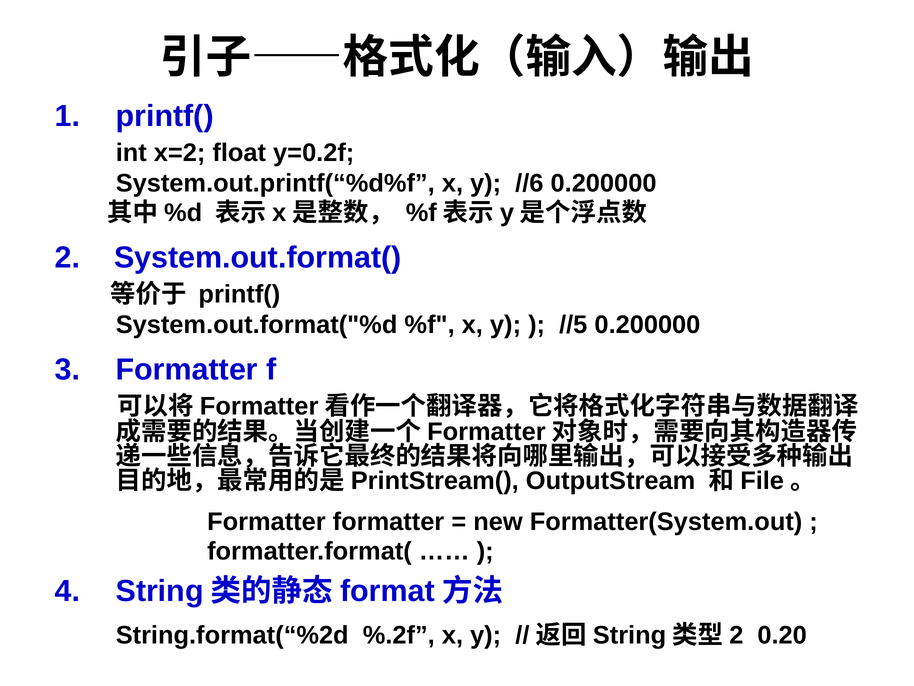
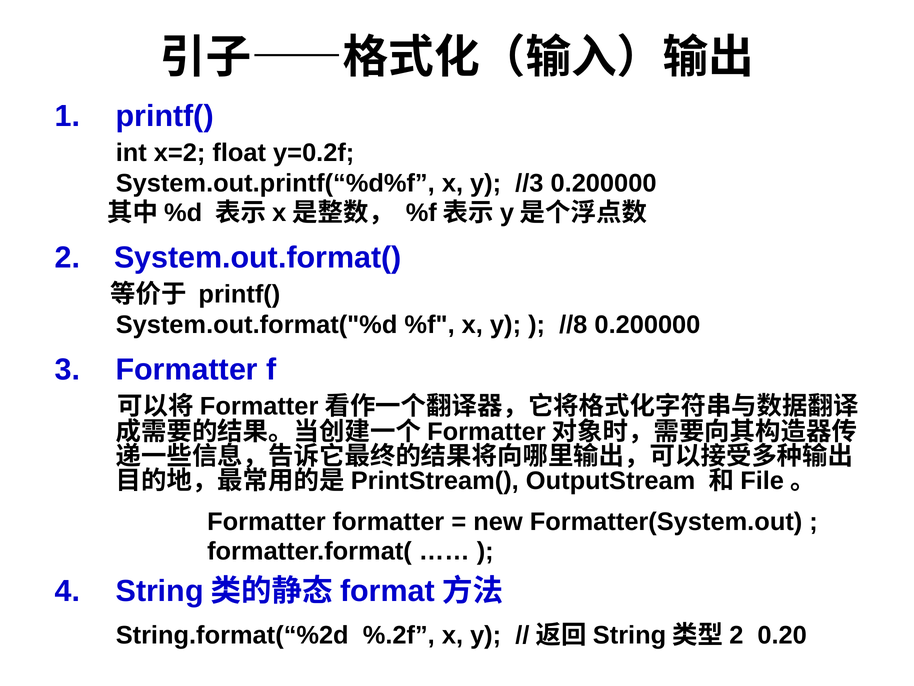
//6: //6 -> //3 (529, 183)
//5: //5 -> //8 (573, 325)
